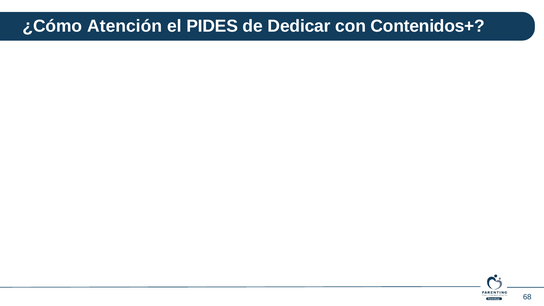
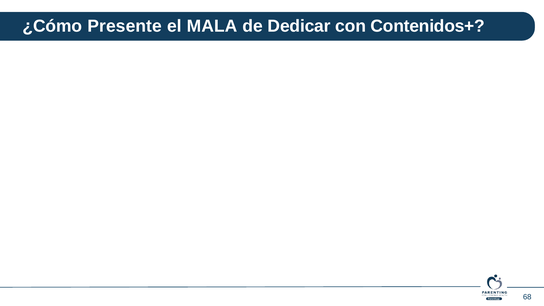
Atención: Atención -> Presente (125, 26)
PIDES: PIDES -> MALA (212, 26)
